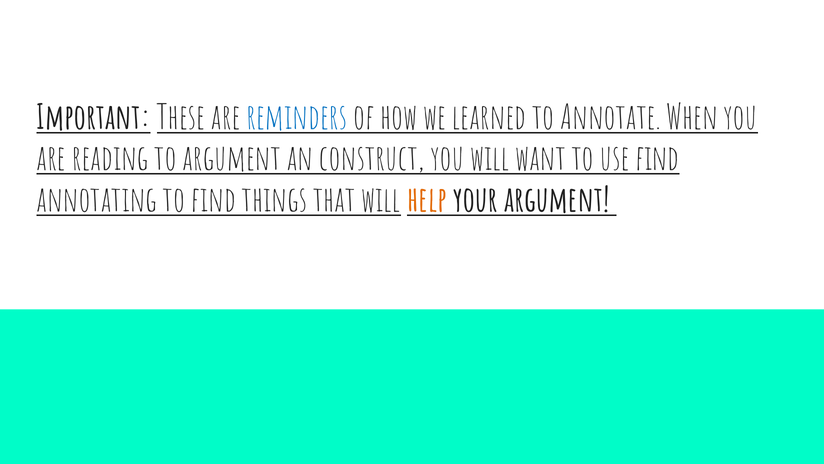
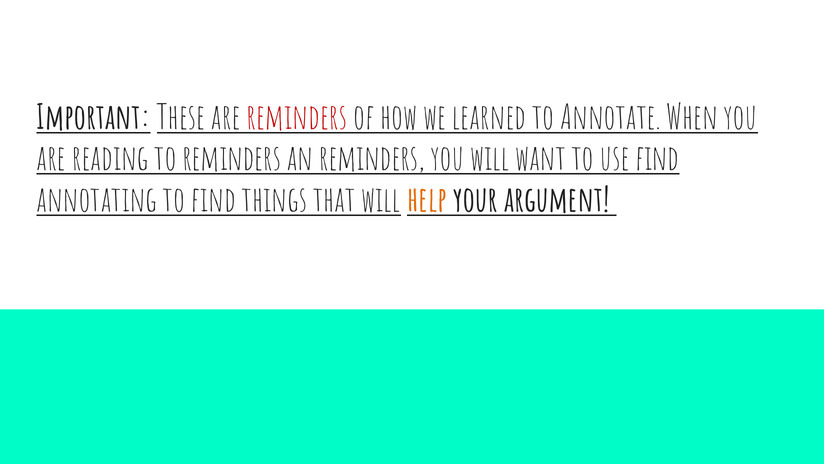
reminders colour: blue -> red (297, 118)
to argument: argument -> reminders (232, 159)
an construct: construct -> reminders (372, 159)
